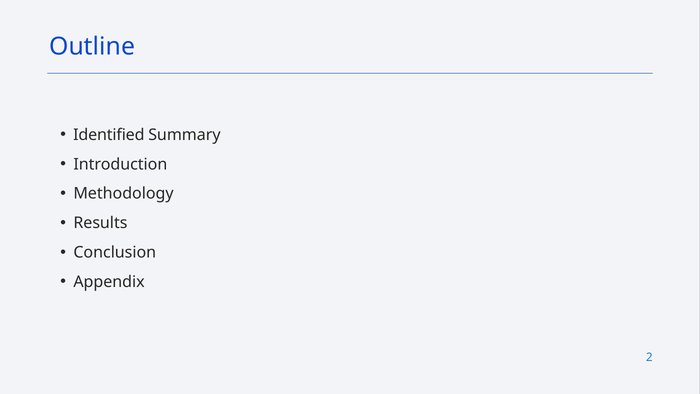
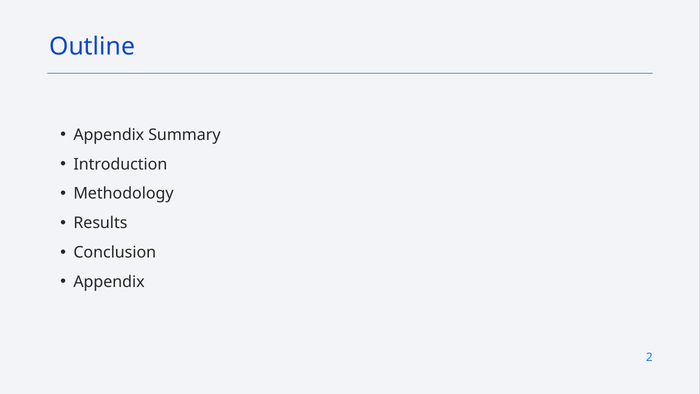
Identified: Identified -> Appendix (109, 135)
